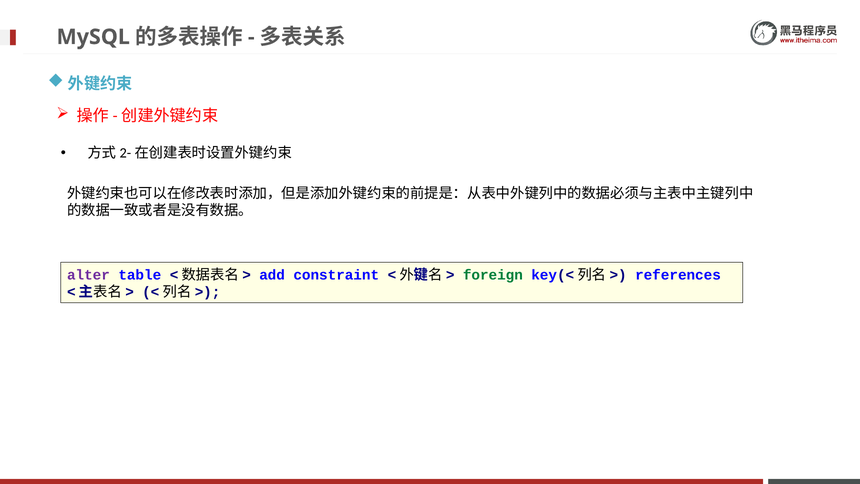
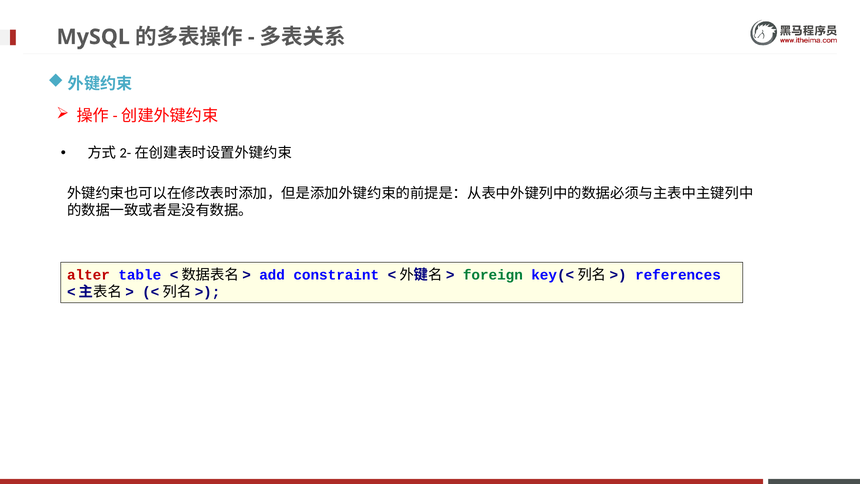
alter colour: purple -> red (88, 275)
